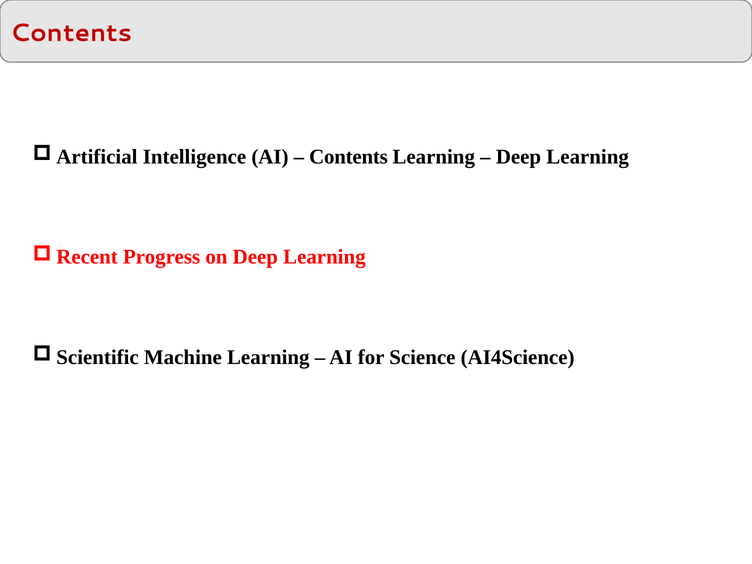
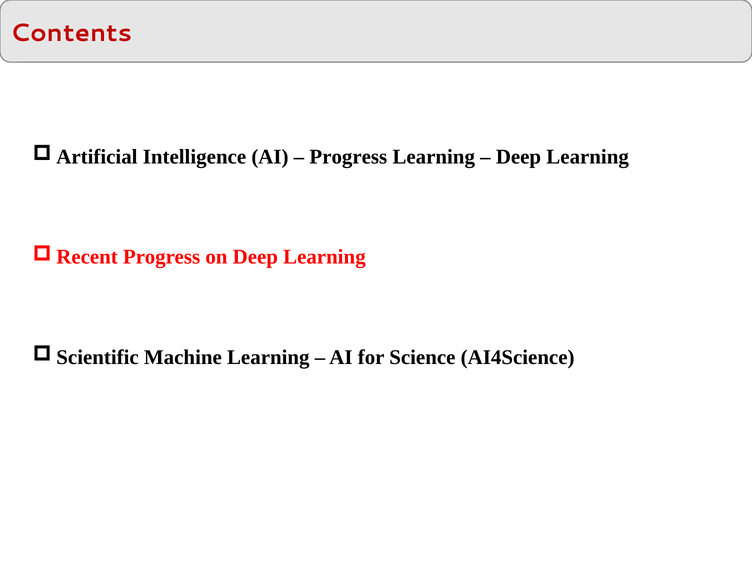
Contents: Contents -> Progress (348, 157)
